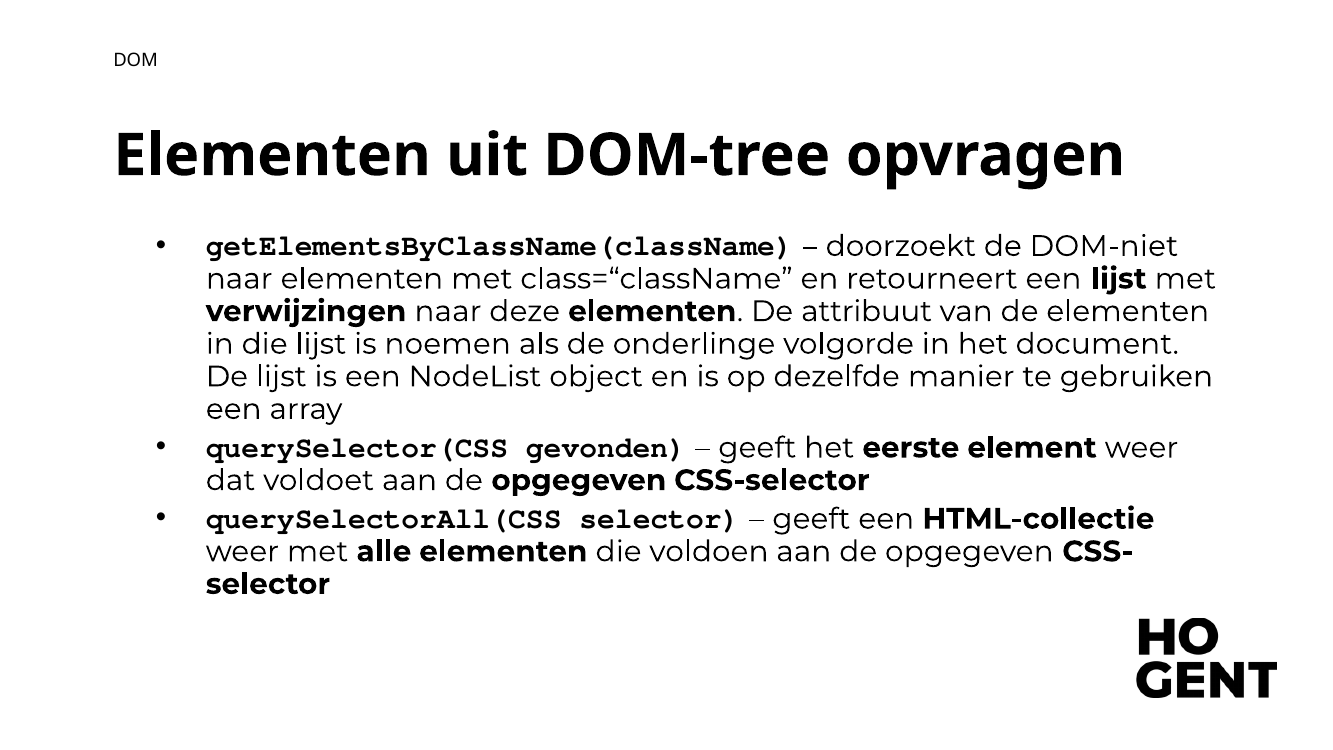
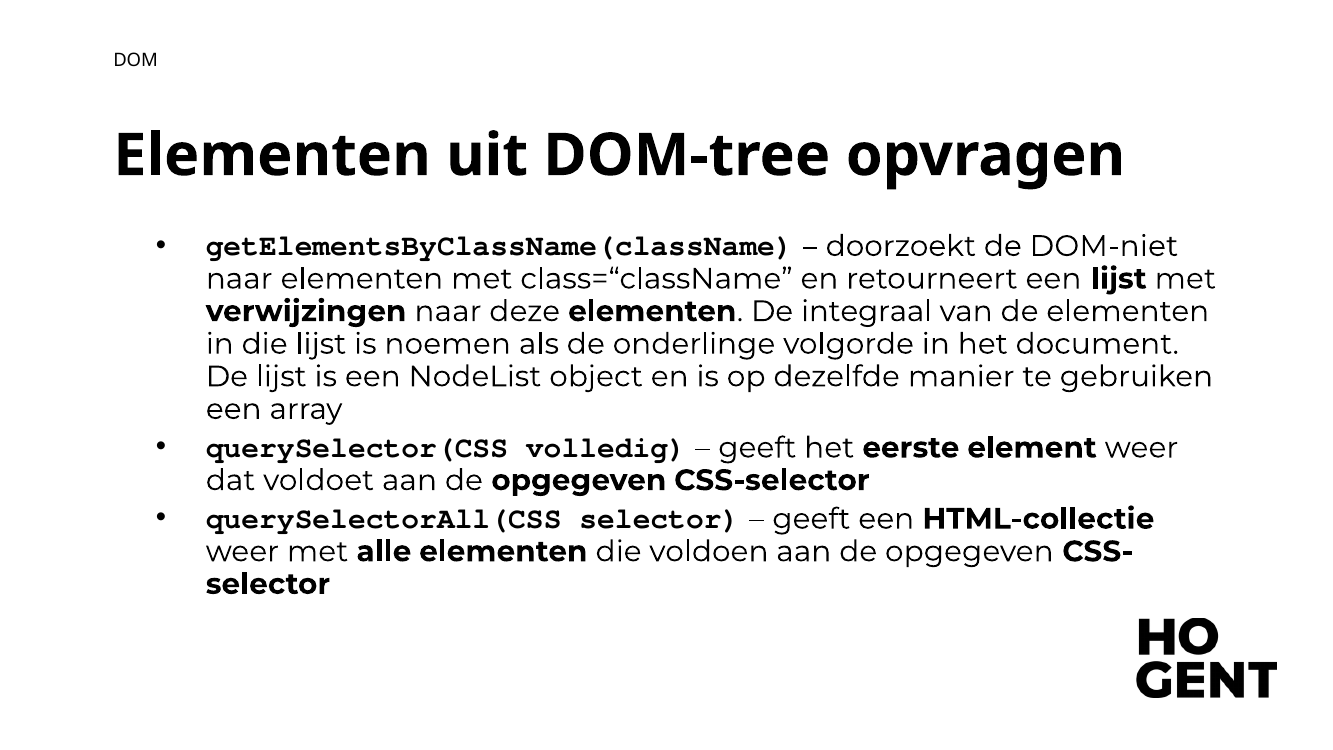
attribuut: attribuut -> integraal (867, 311)
gevonden: gevonden -> volledig (606, 448)
